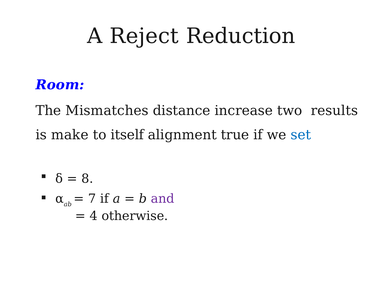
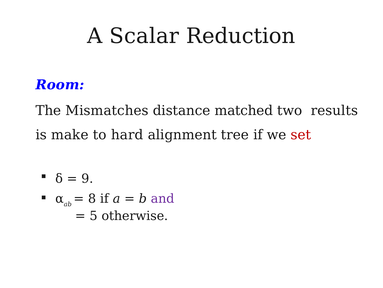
Reject: Reject -> Scalar (144, 36)
increase: increase -> matched (244, 110)
itself: itself -> hard (127, 135)
true: true -> tree (235, 135)
set colour: blue -> red (301, 135)
8: 8 -> 9 (87, 178)
7: 7 -> 8 (92, 198)
4: 4 -> 5 (94, 215)
